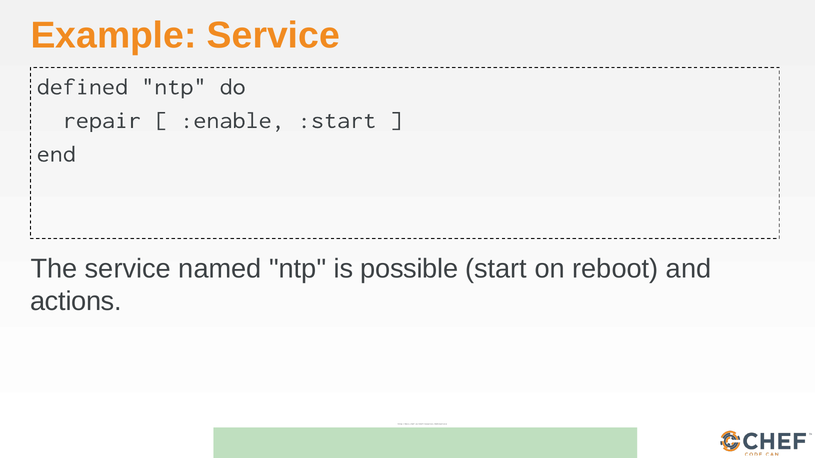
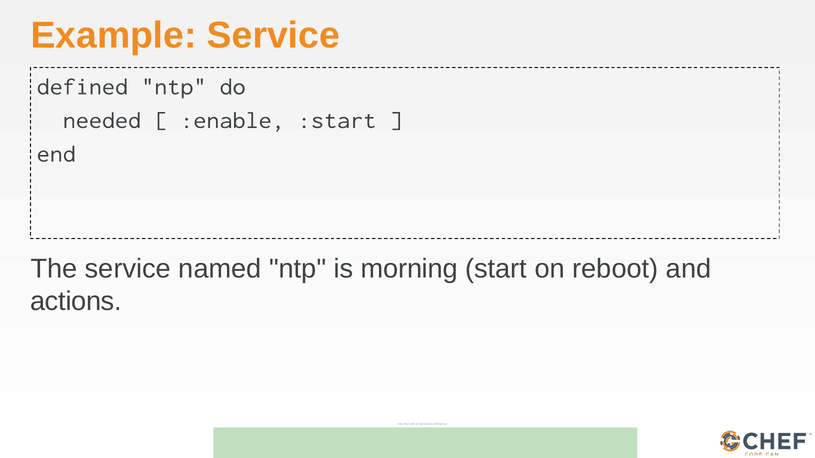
repair: repair -> needed (102, 120)
possible: possible -> morning (409, 269)
